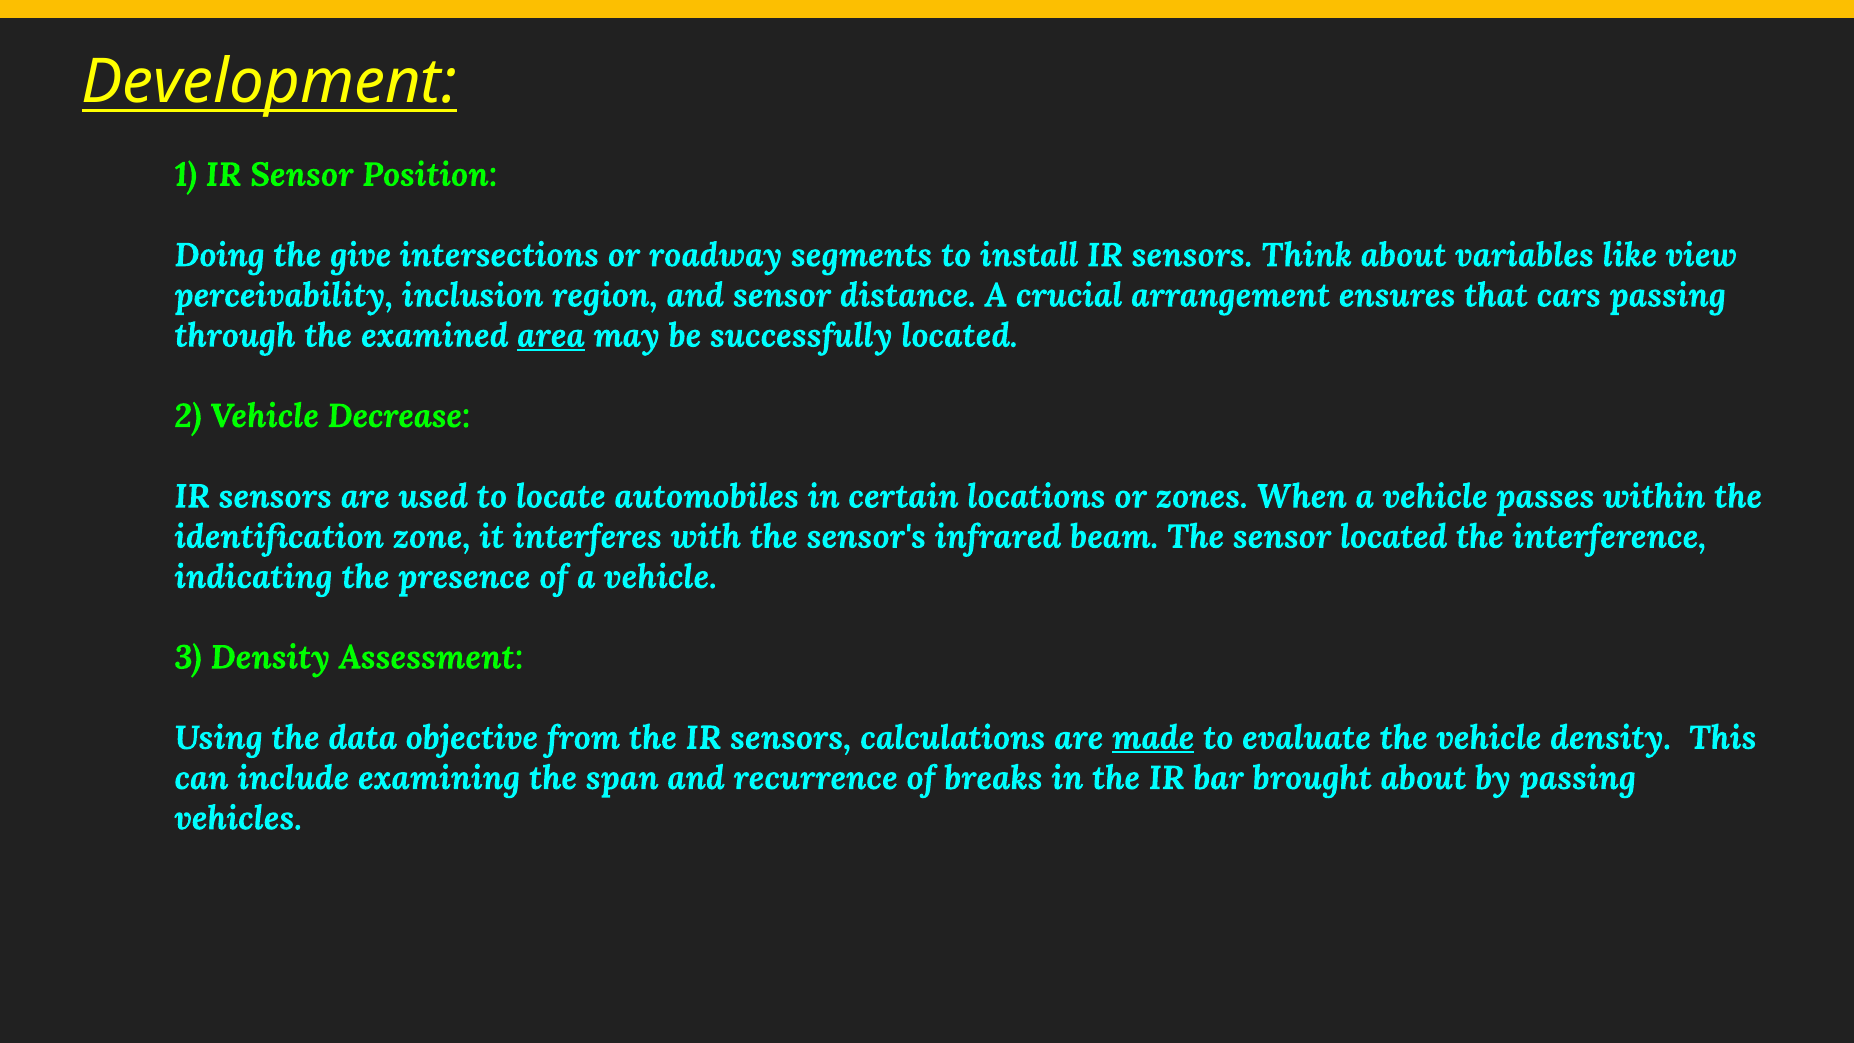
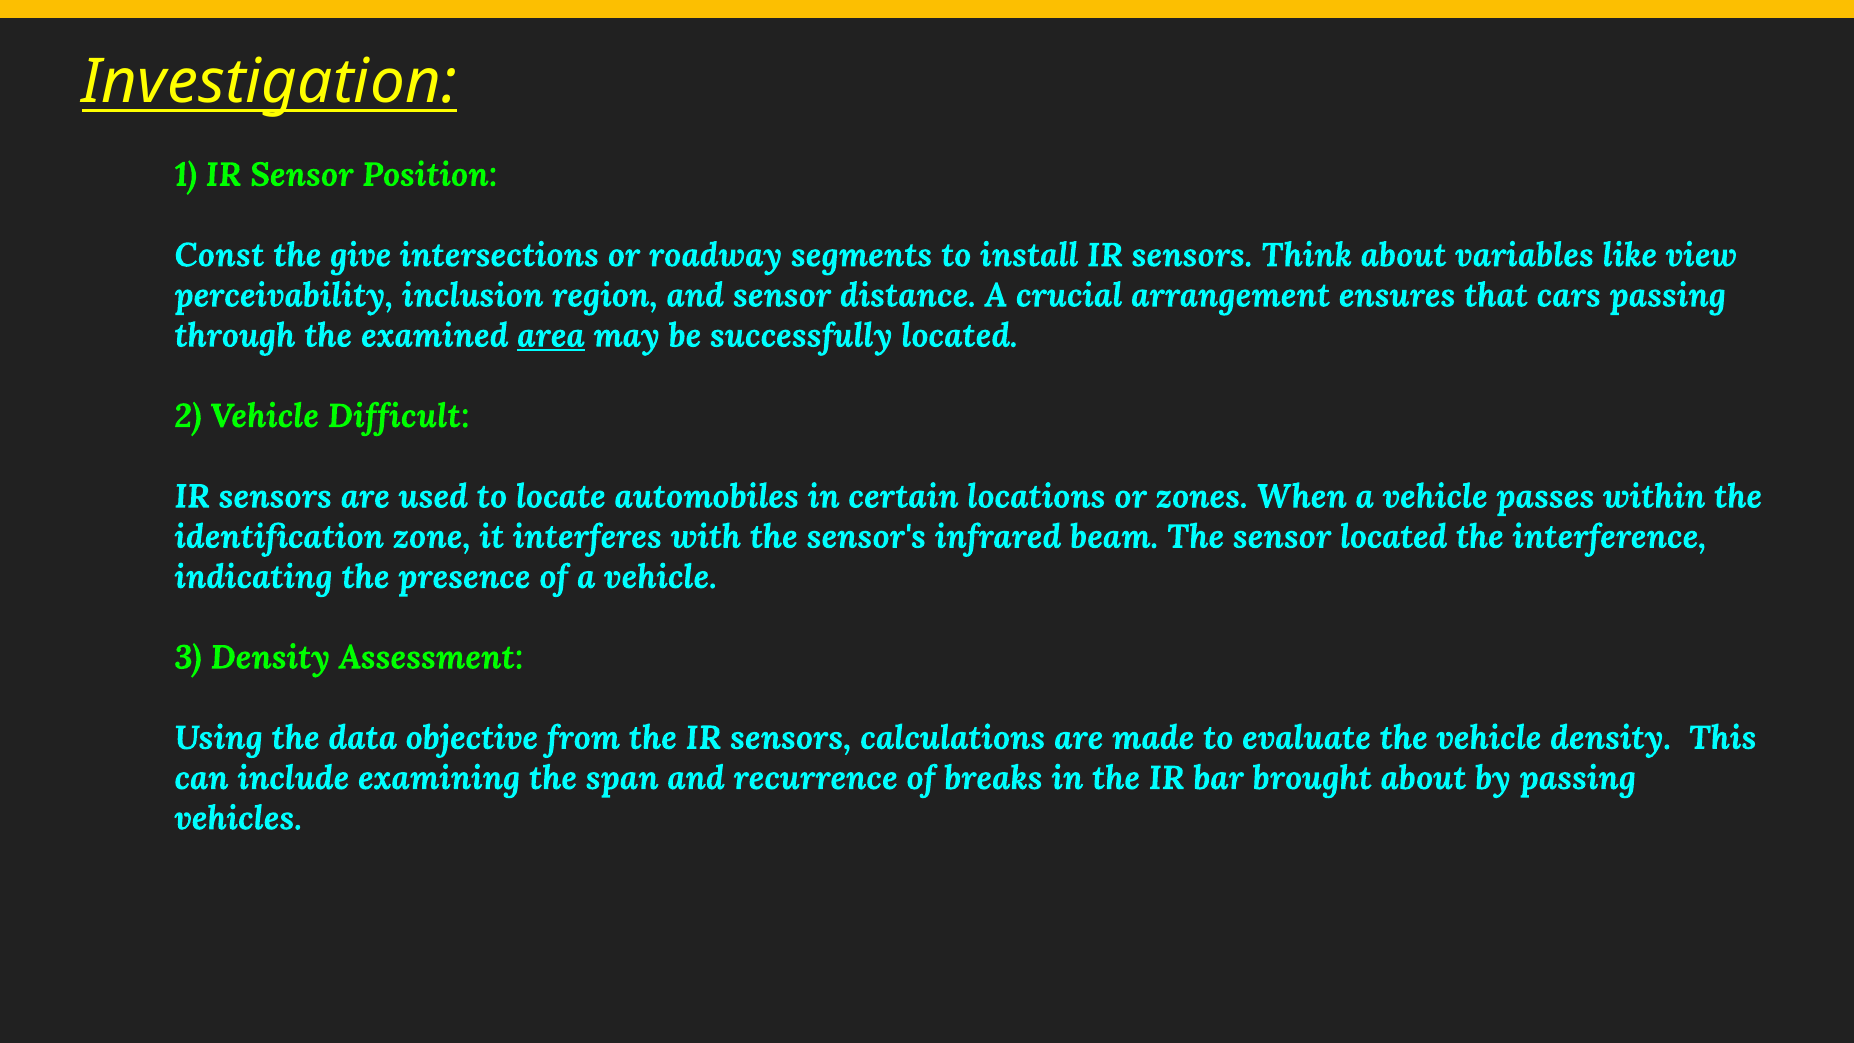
Development: Development -> Investigation (269, 83)
Doing: Doing -> Const (219, 255)
Decrease: Decrease -> Difficult (399, 416)
made underline: present -> none (1153, 738)
